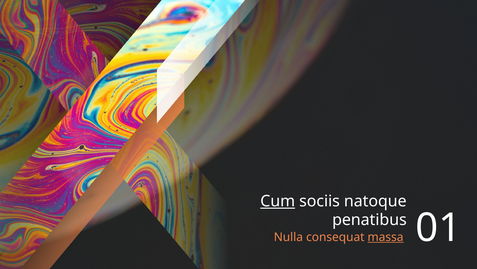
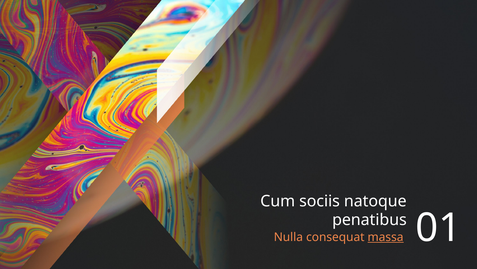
Cum underline: present -> none (278, 201)
